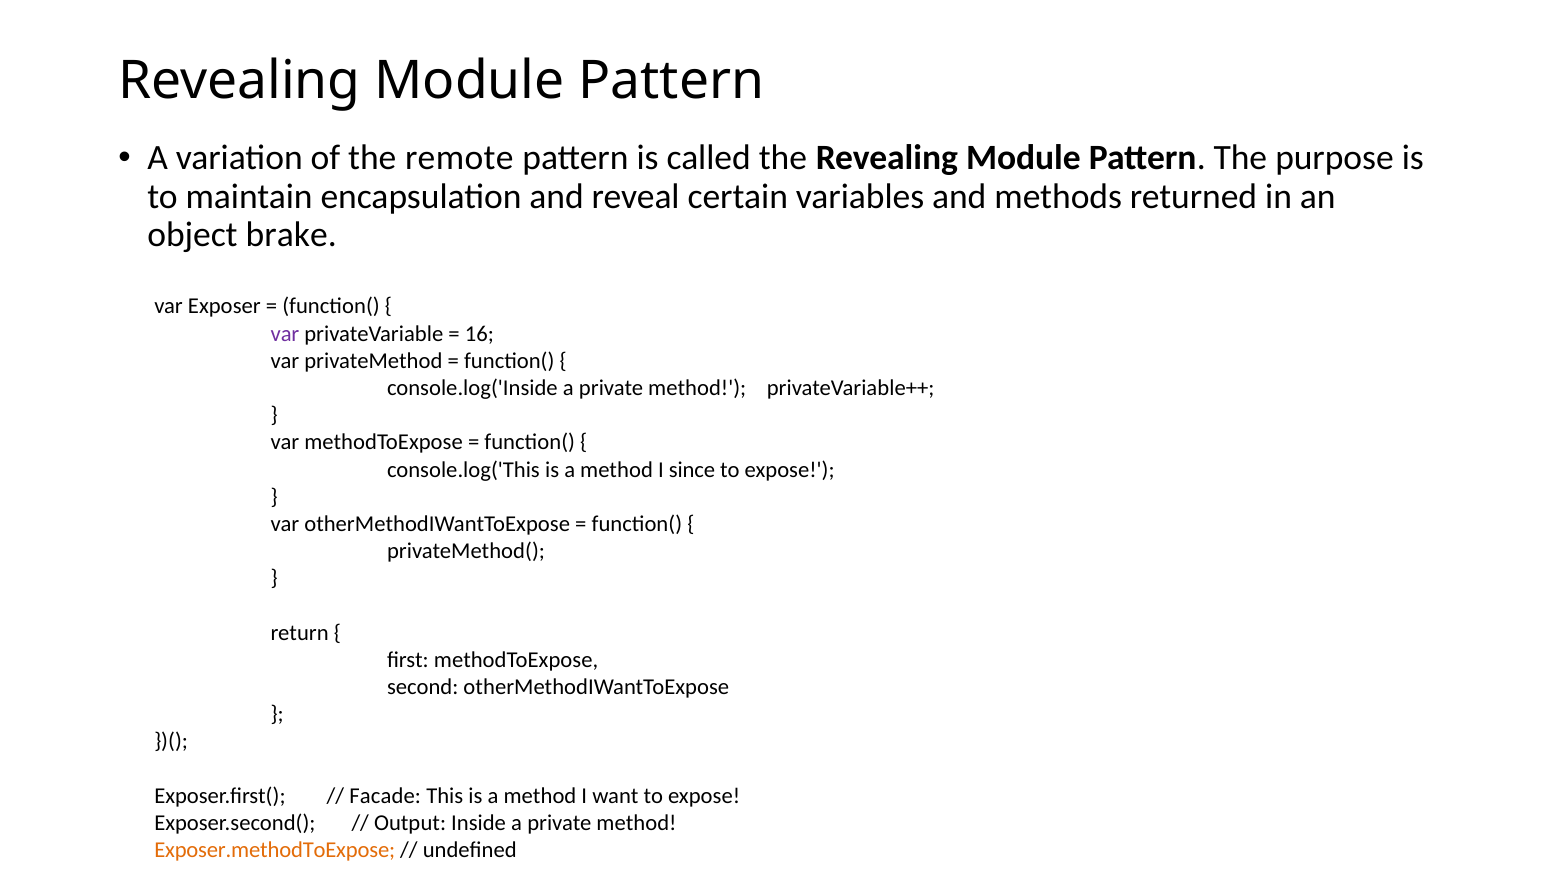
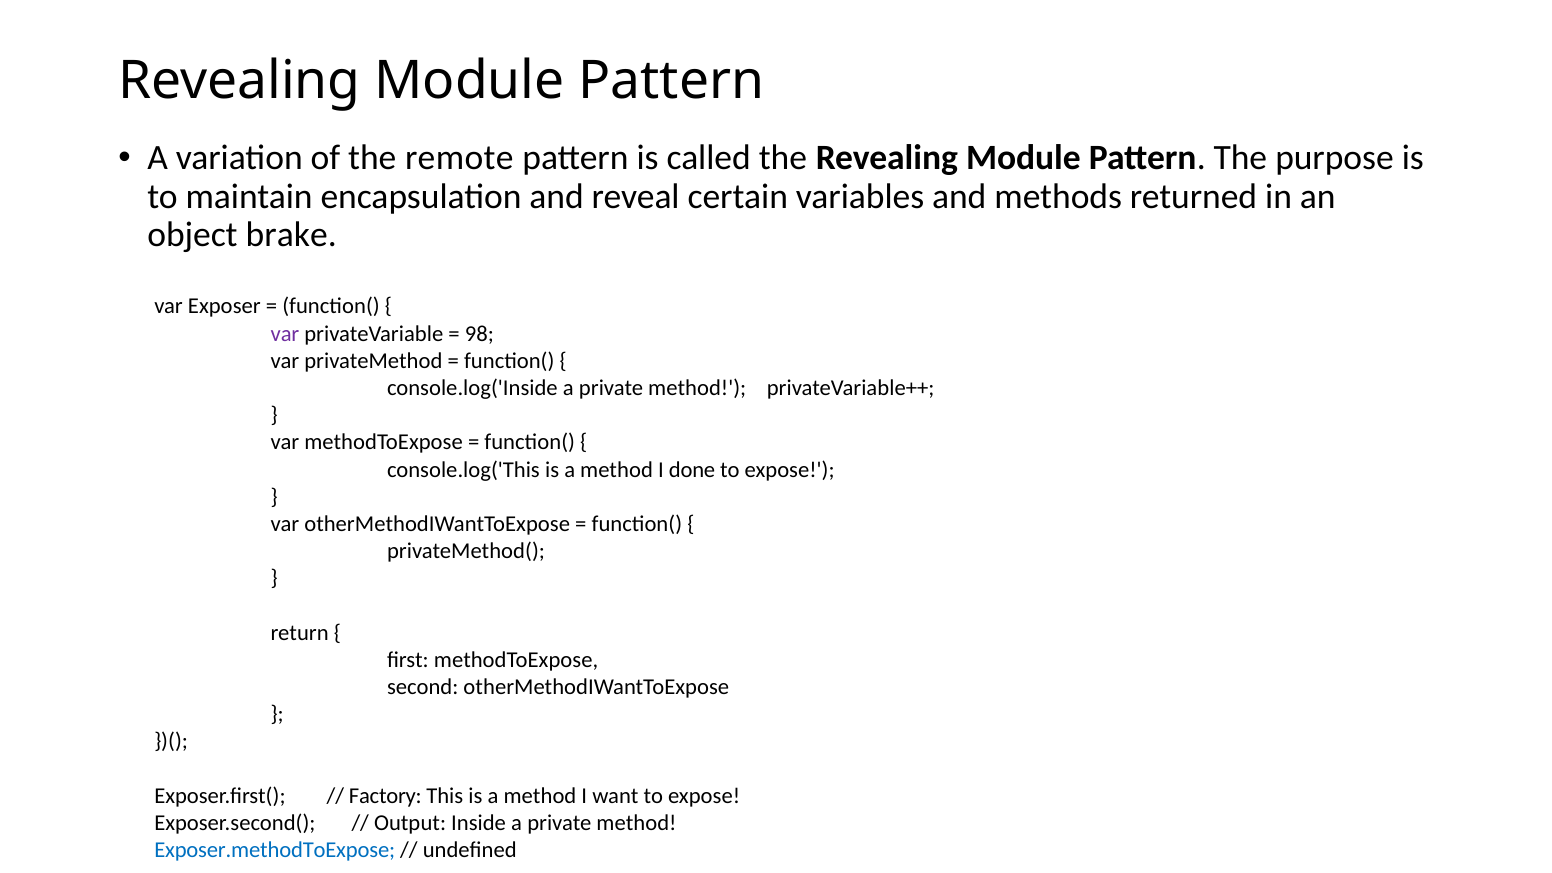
16: 16 -> 98 (479, 334)
since: since -> done (692, 470)
Facade: Facade -> Factory (385, 796)
Exposer.methodToExpose colour: orange -> blue (275, 850)
